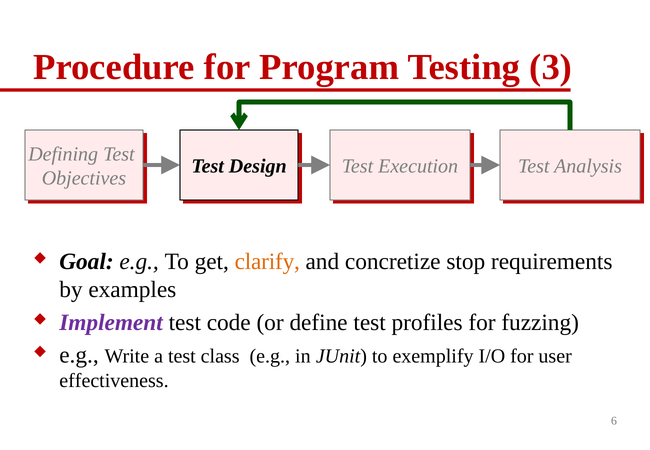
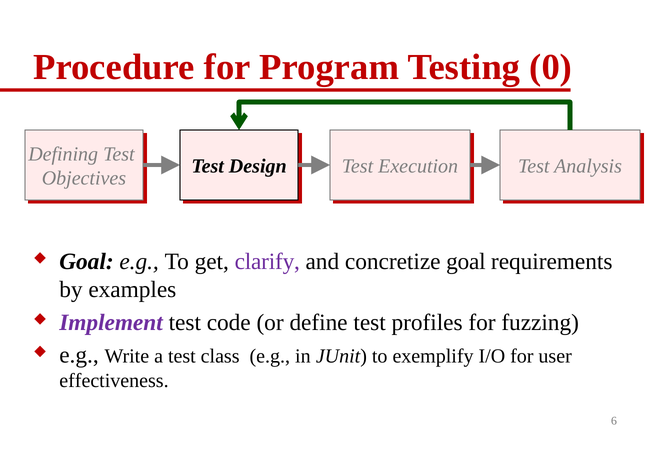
3: 3 -> 0 (551, 67)
clarify colour: orange -> purple (267, 262)
concretize stop: stop -> goal (466, 262)
